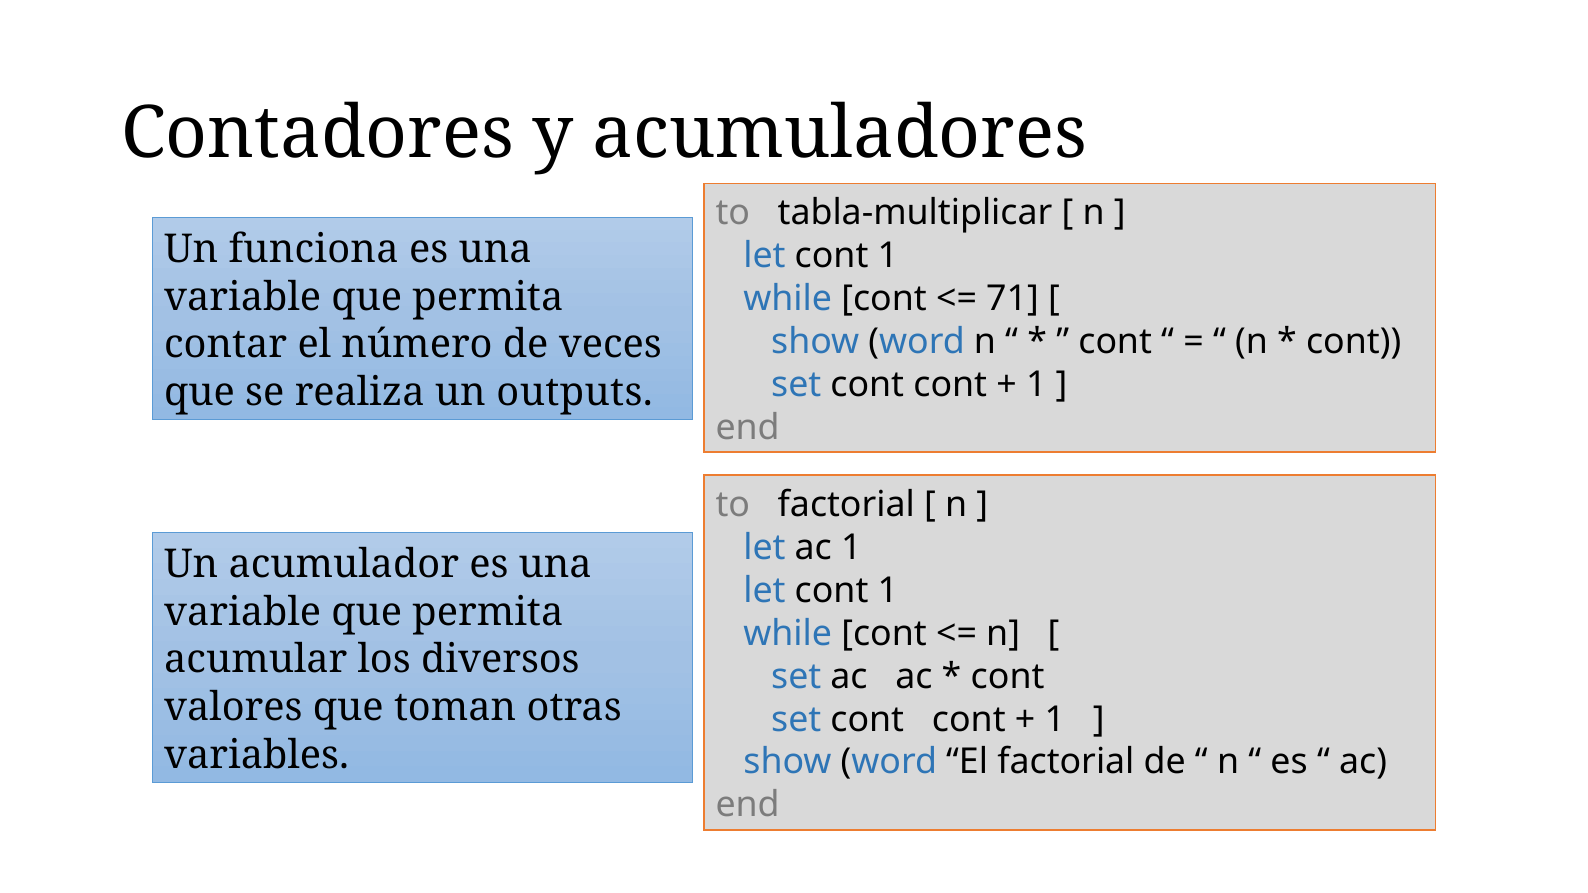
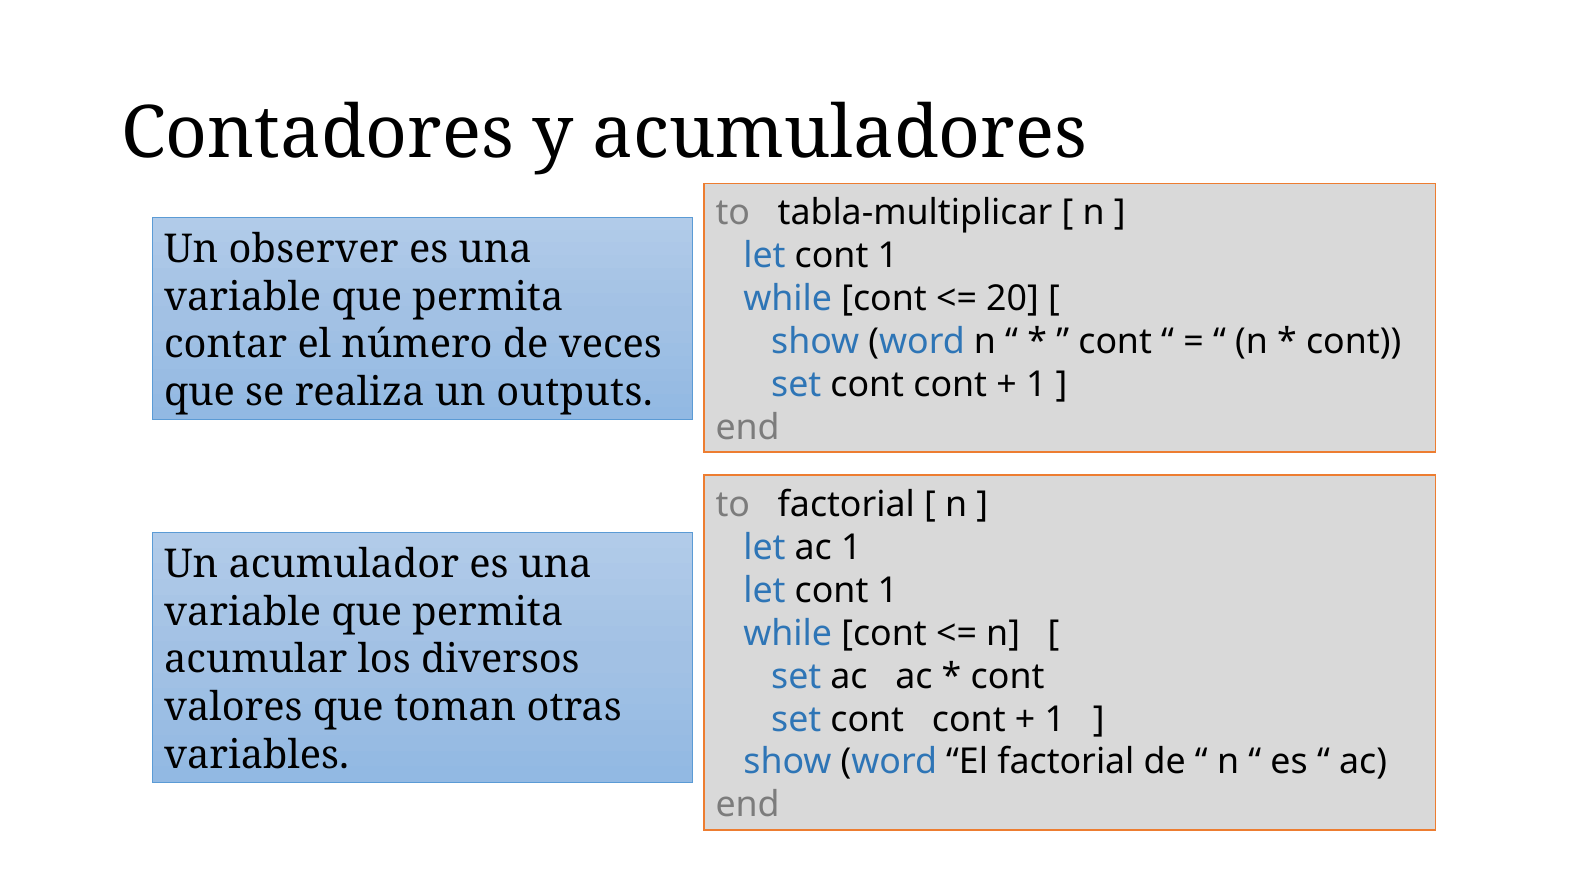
funciona: funciona -> observer (314, 250)
71: 71 -> 20 (1013, 299)
